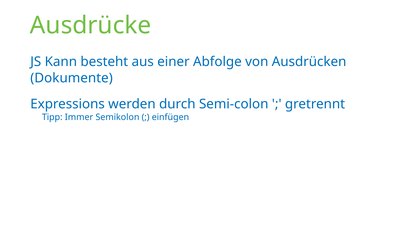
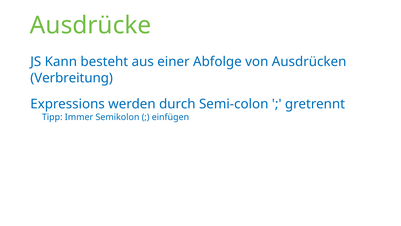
Dokumente: Dokumente -> Verbreitung (72, 78)
